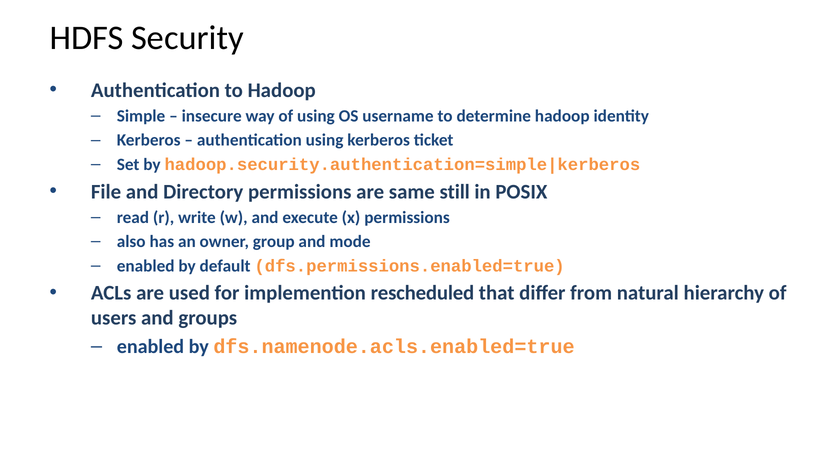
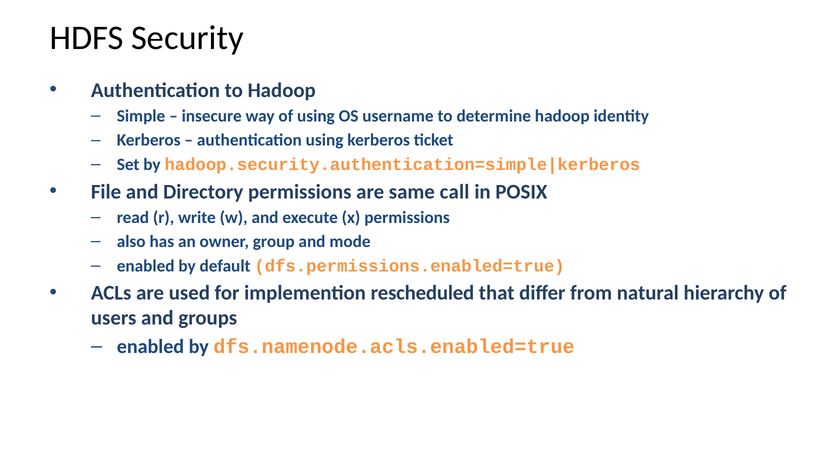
still: still -> call (455, 192)
